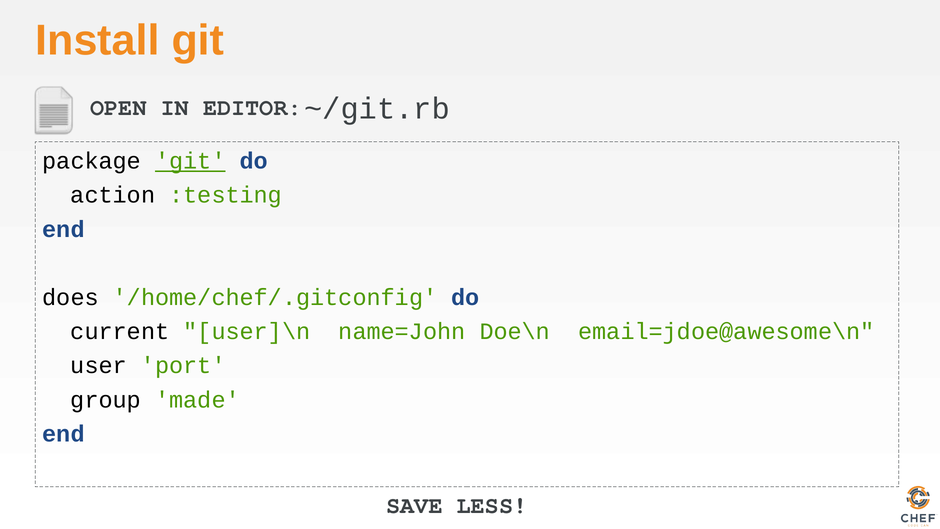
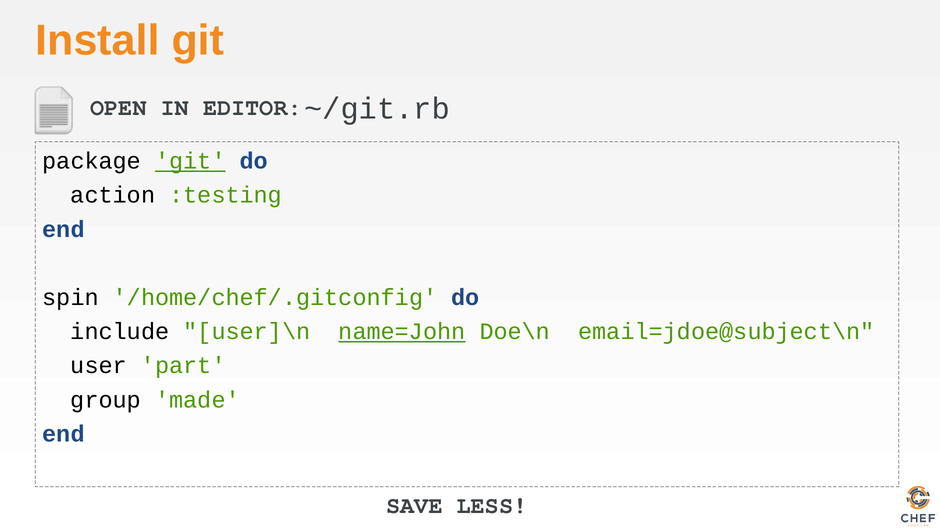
does: does -> spin (71, 297)
current: current -> include (120, 331)
name=John underline: none -> present (402, 331)
email=jdoe@awesome\n: email=jdoe@awesome\n -> email=jdoe@subject\n (726, 331)
port: port -> part (183, 365)
